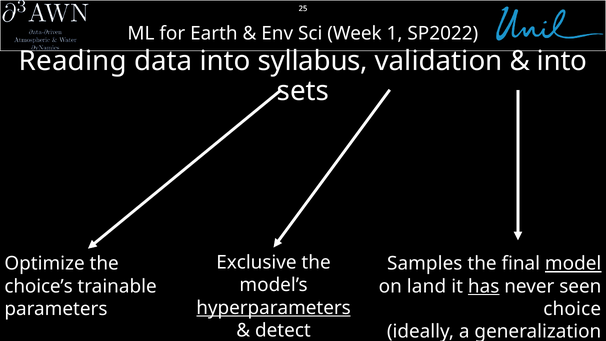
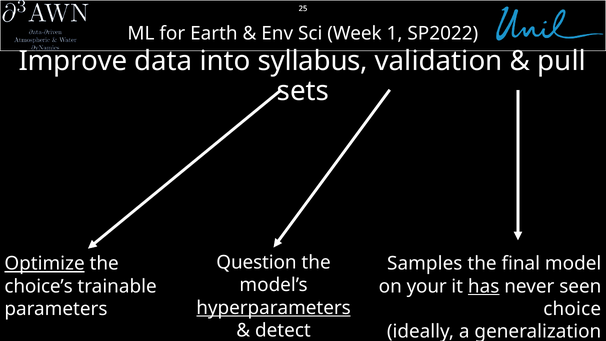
Reading: Reading -> Improve (73, 61)
into: into -> pull (562, 61)
Exclusive: Exclusive -> Question (256, 262)
Optimize underline: none -> present (45, 263)
model underline: present -> none (573, 263)
land: land -> your (427, 286)
